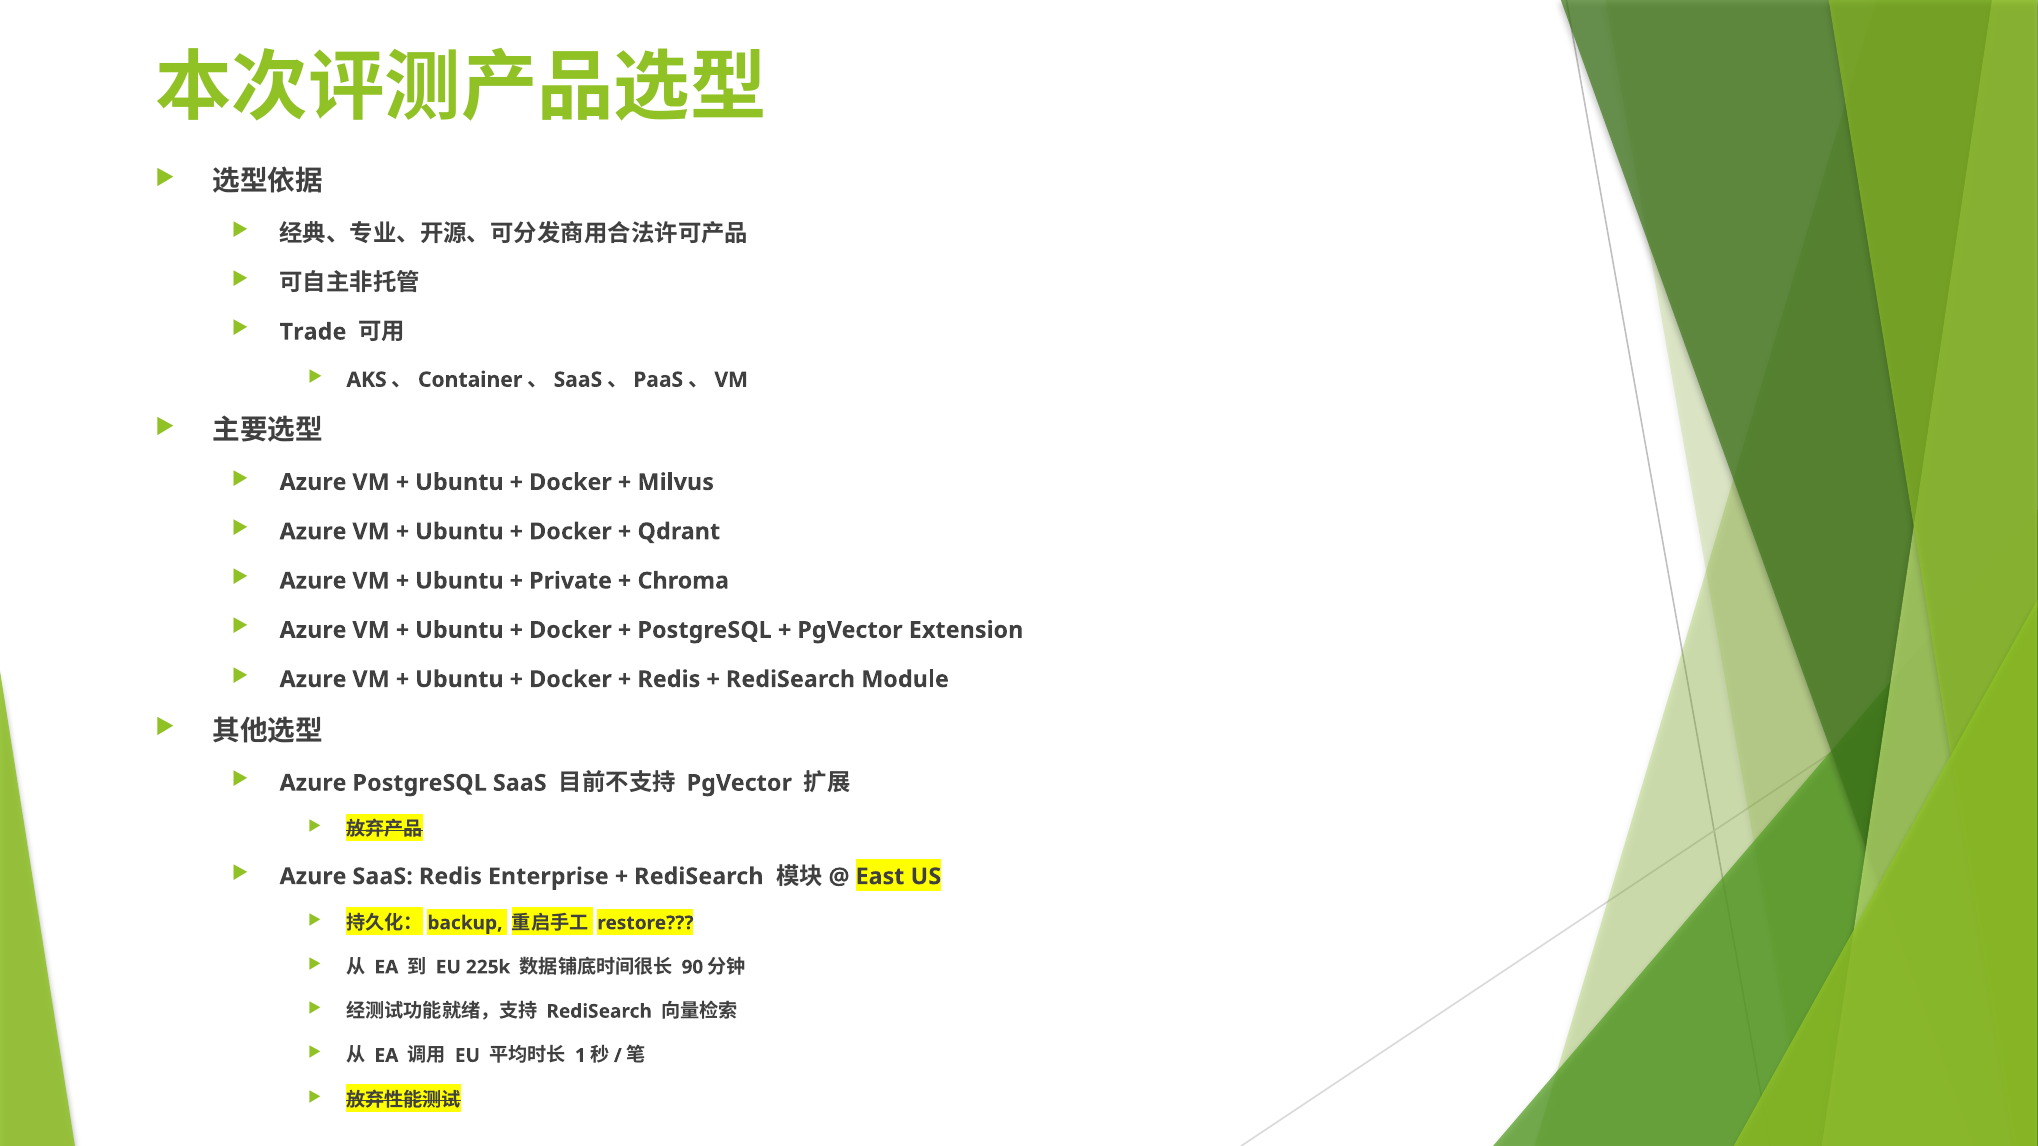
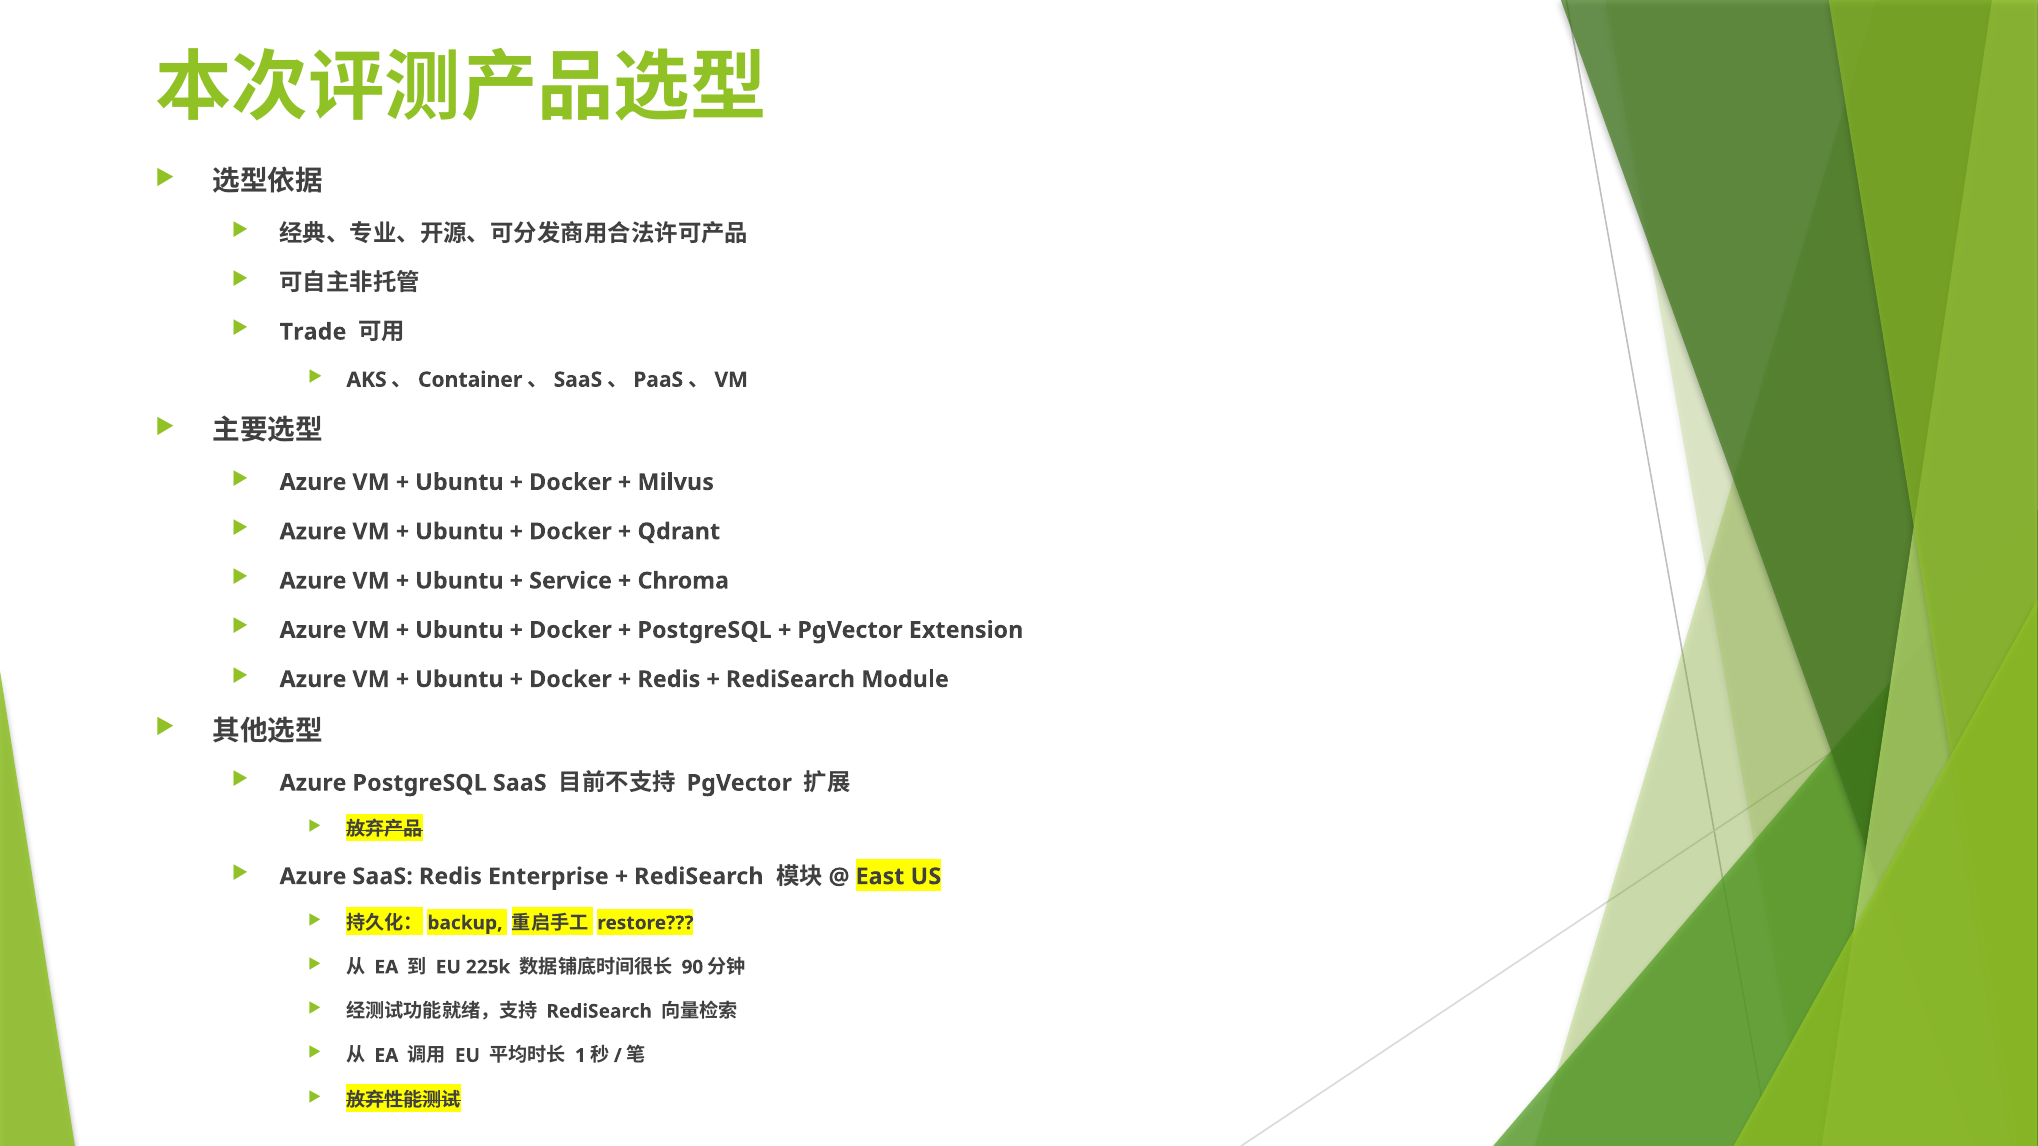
Private: Private -> Service (571, 581)
